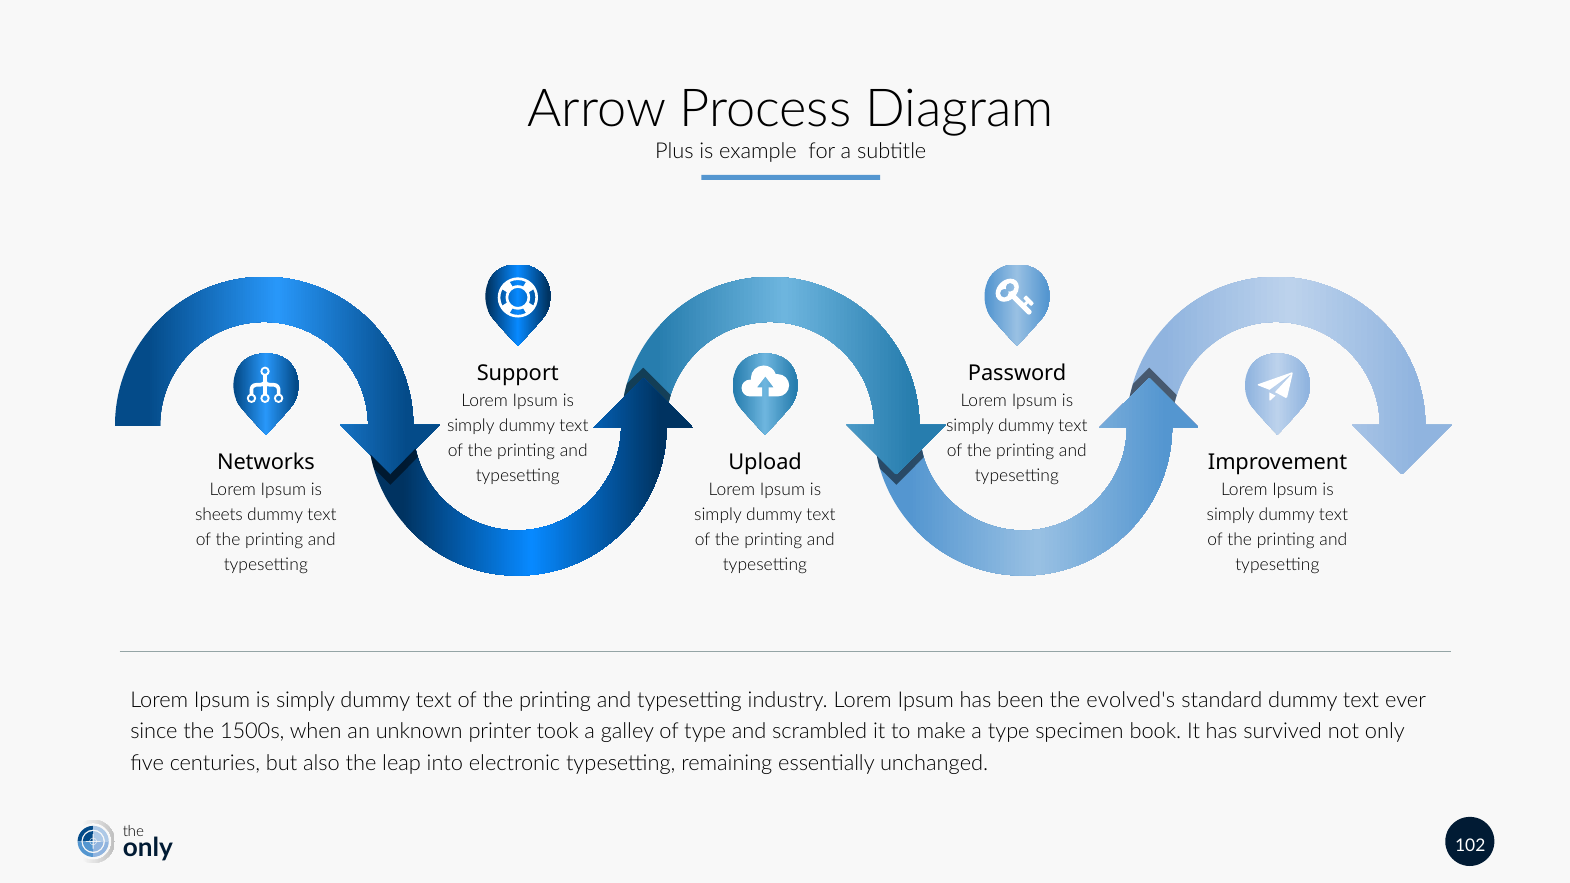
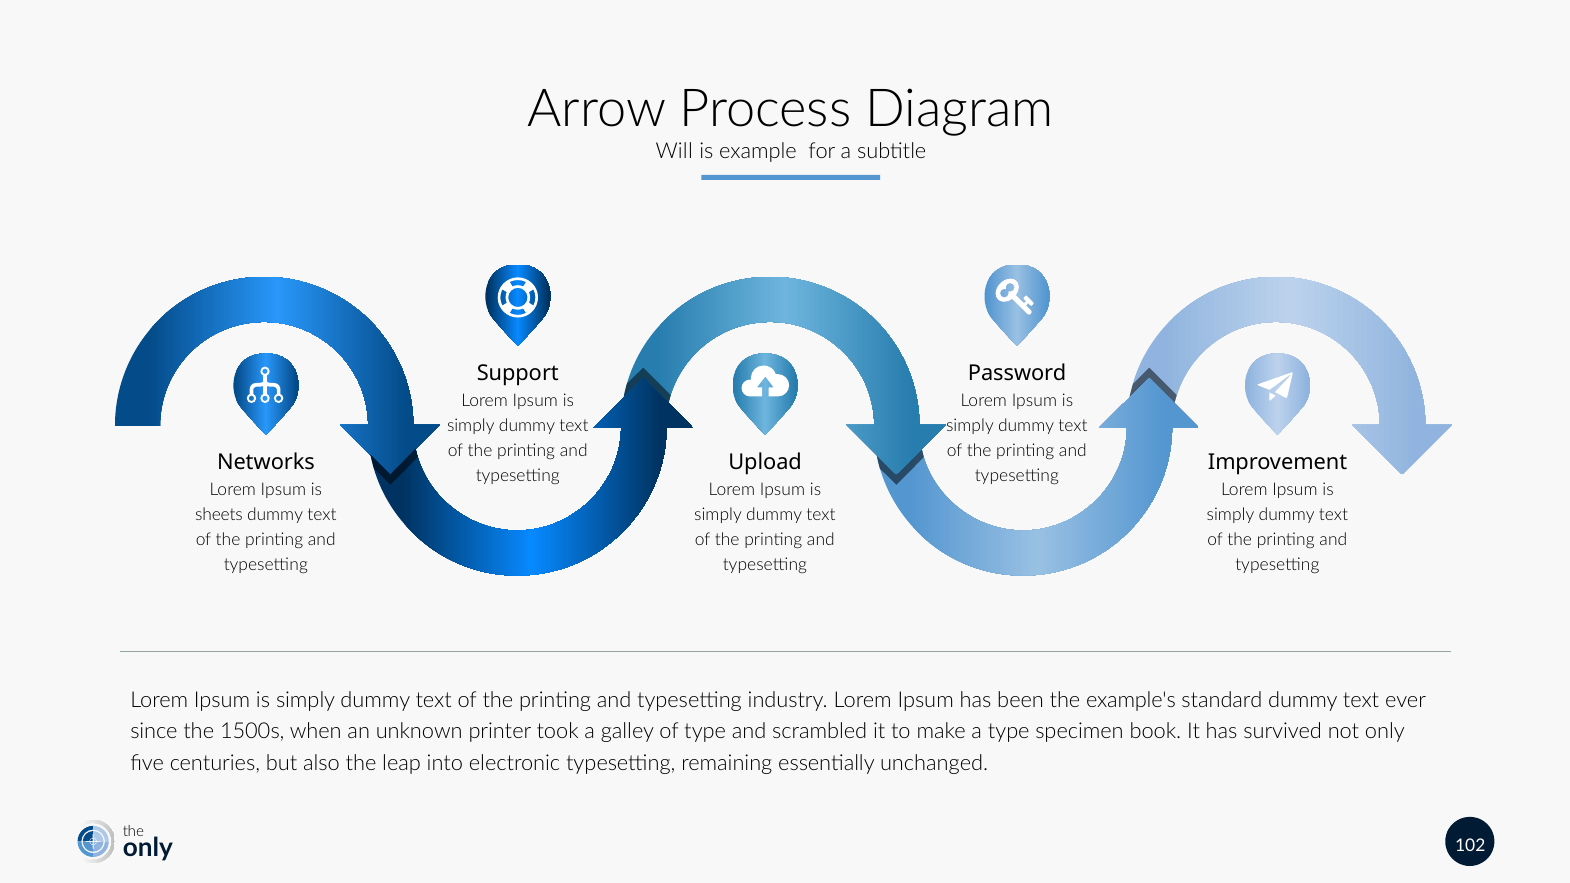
Plus: Plus -> Will (674, 151)
evolved's: evolved's -> example's (1131, 700)
